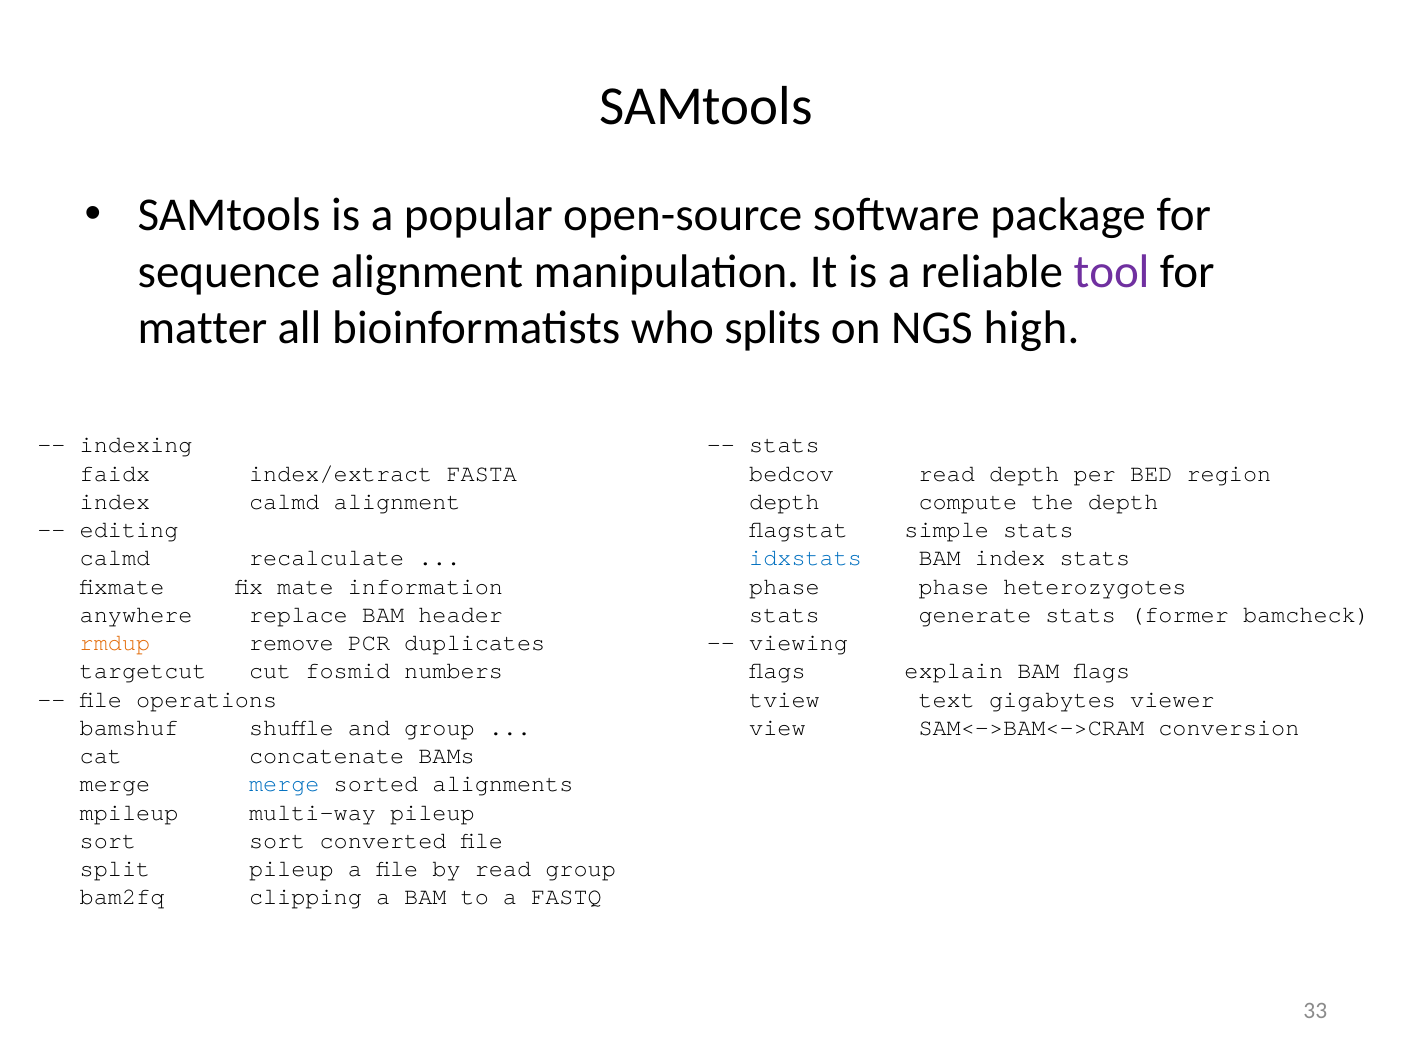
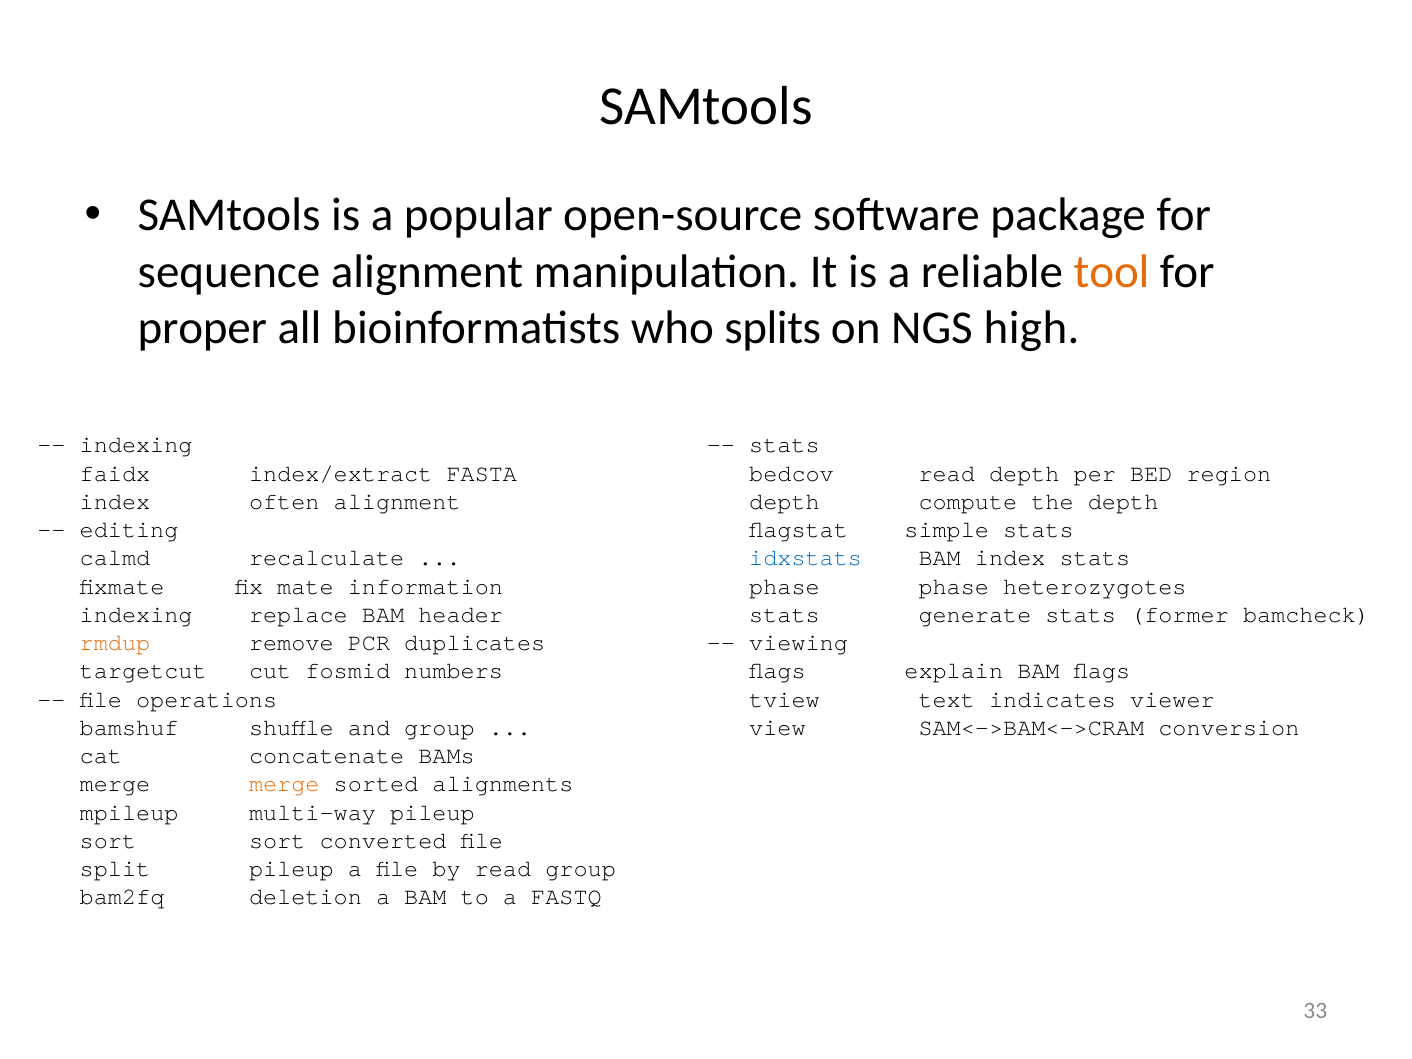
tool colour: purple -> orange (1112, 272)
matter: matter -> proper (202, 328)
index calmd: calmd -> often (284, 502)
anywhere: anywhere -> indexing (136, 615)
gigabytes: gigabytes -> indicates (1053, 699)
merge colour: blue -> orange (284, 784)
clipping: clipping -> deletion (305, 897)
